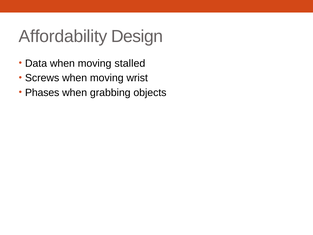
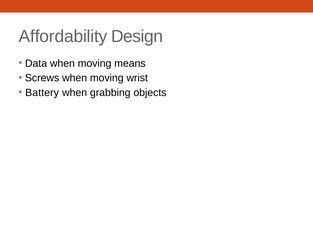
stalled: stalled -> means (130, 63)
Phases: Phases -> Battery (42, 93)
